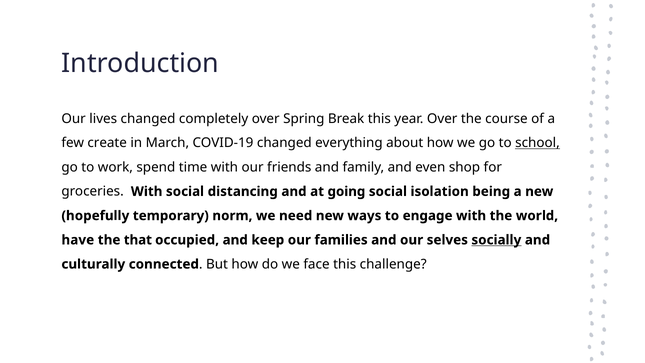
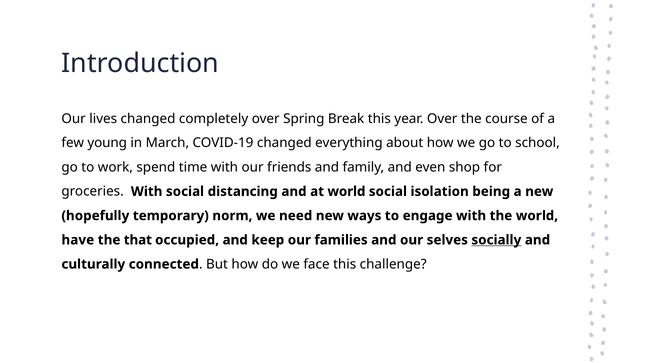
create: create -> young (107, 143)
school underline: present -> none (537, 143)
at going: going -> world (346, 191)
